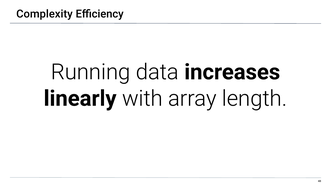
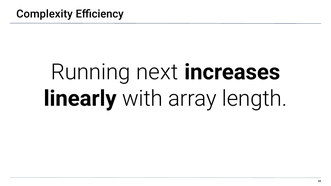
data: data -> next (157, 72)
